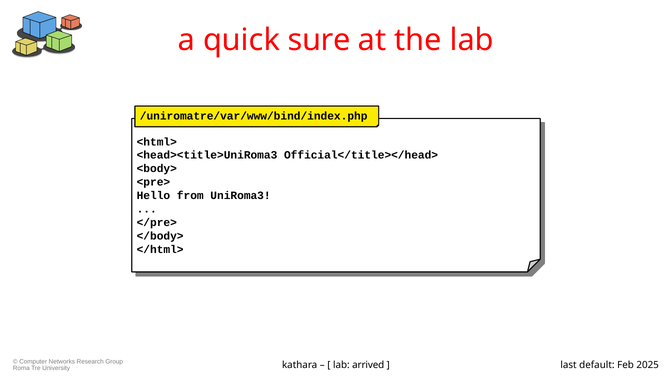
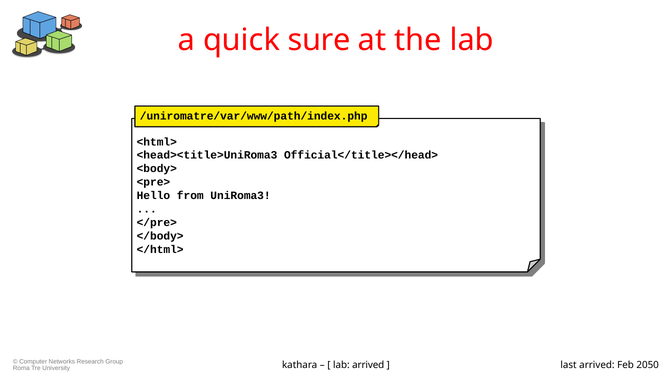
/uniromatre/var/www/bind/index.php: /uniromatre/var/www/bind/index.php -> /uniromatre/var/www/path/index.php (254, 116)
last default: default -> arrived (597, 365)
2025: 2025 -> 2050 (648, 365)
